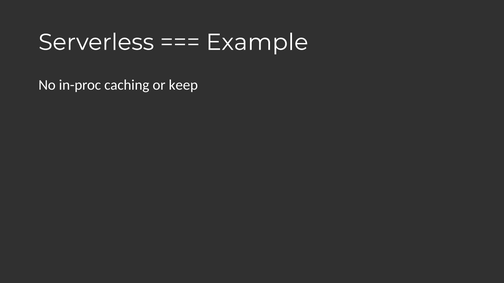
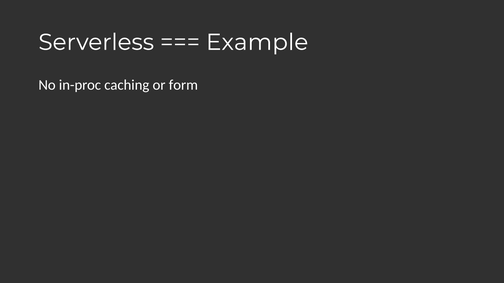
keep: keep -> form (183, 85)
